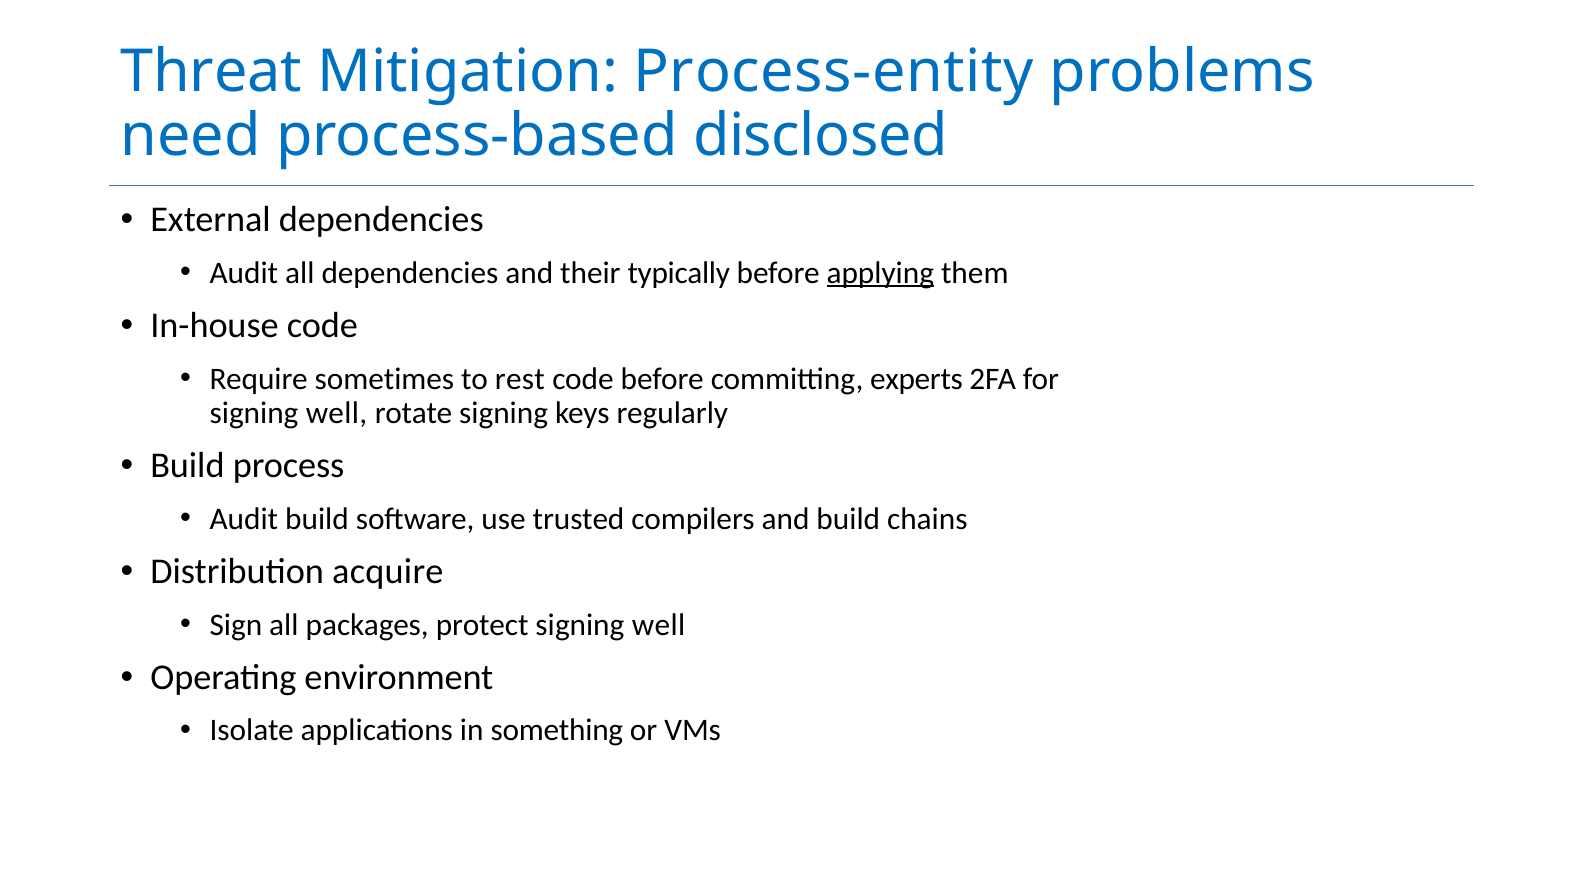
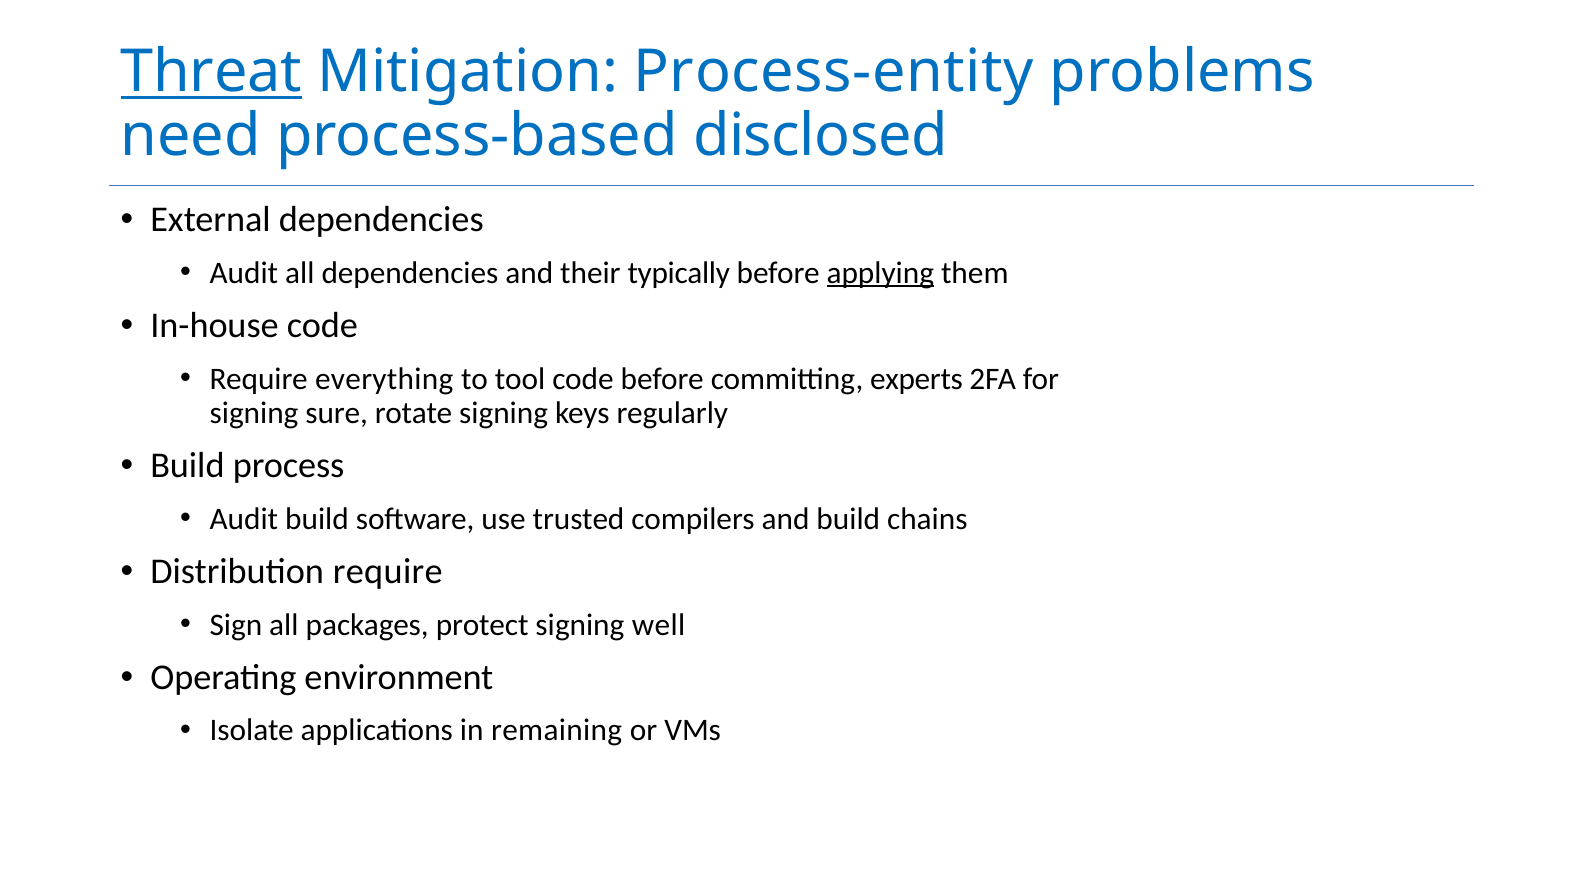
Threat underline: none -> present (211, 72)
sometimes: sometimes -> everything (384, 379)
rest: rest -> tool (520, 379)
well: well -> sure (337, 413)
Distribution acquire: acquire -> require (388, 572)
something: something -> remaining (557, 731)
